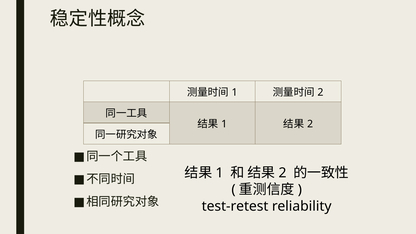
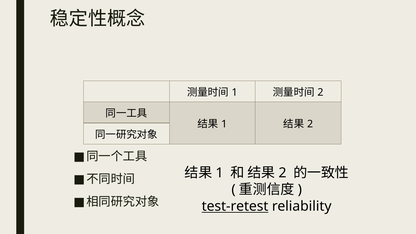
test-retest underline: none -> present (235, 206)
